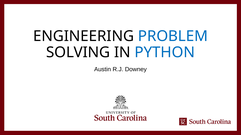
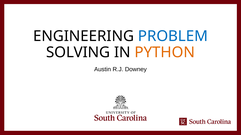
PYTHON colour: blue -> orange (165, 53)
